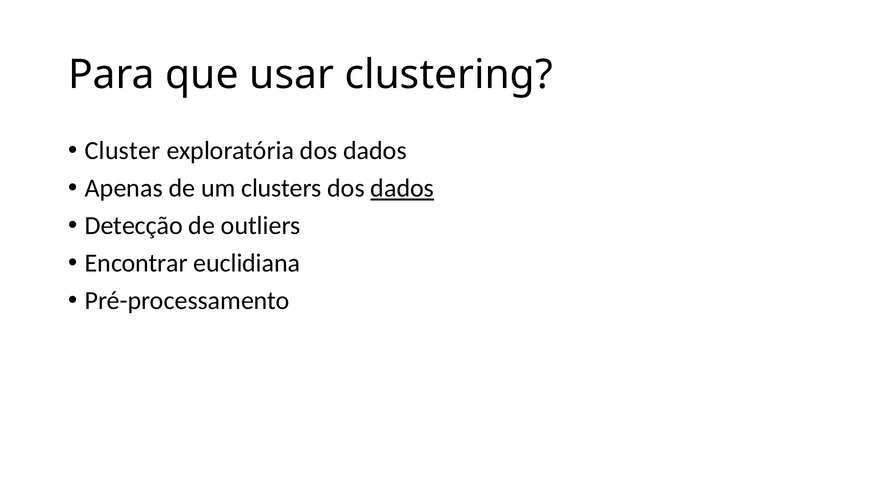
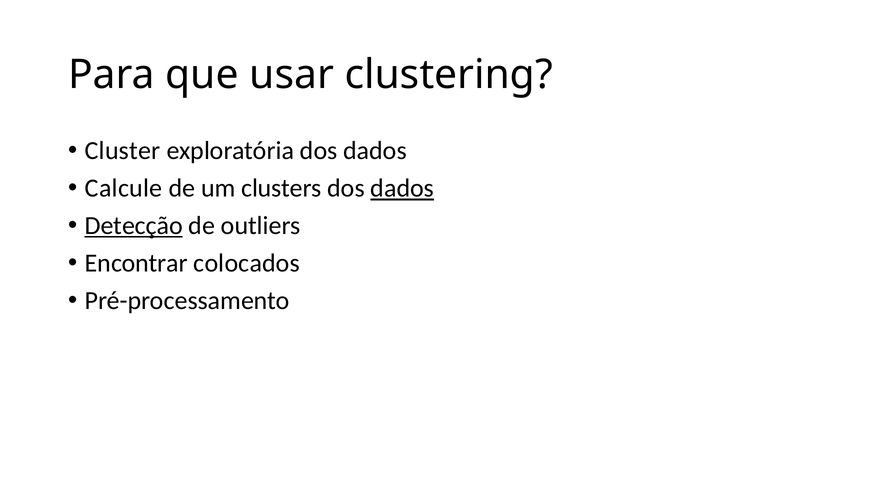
Apenas: Apenas -> Calcule (124, 188)
Detecção underline: none -> present (134, 226)
euclidiana: euclidiana -> colocados (247, 263)
